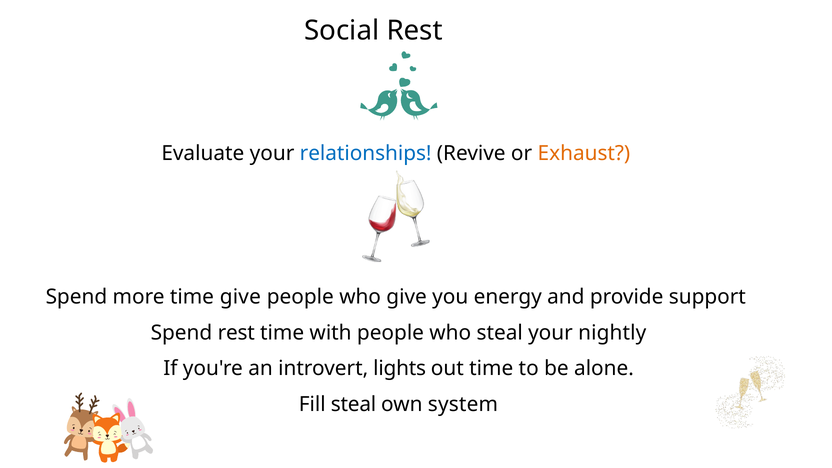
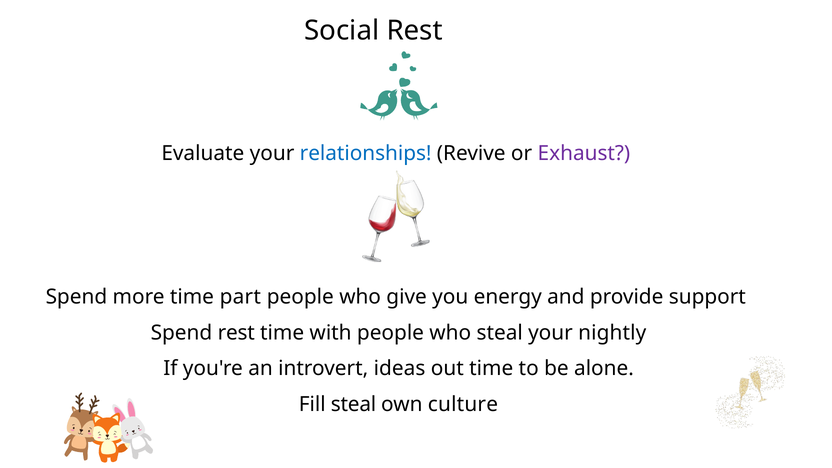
Exhaust colour: orange -> purple (584, 153)
time give: give -> part (240, 297)
lights: lights -> ideas (400, 369)
system: system -> culture (463, 404)
